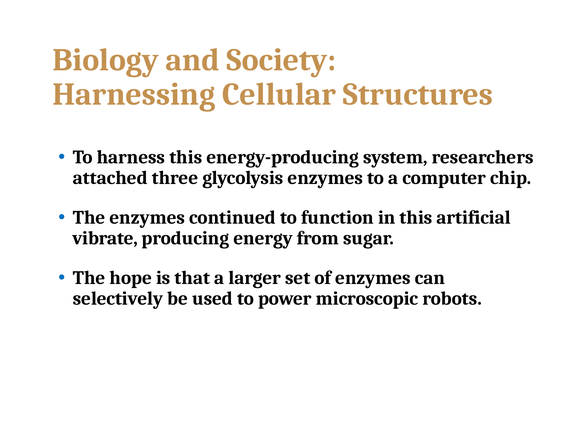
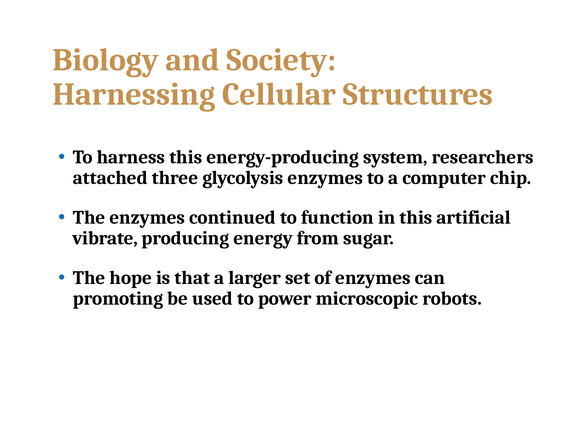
selectively: selectively -> promoting (118, 298)
